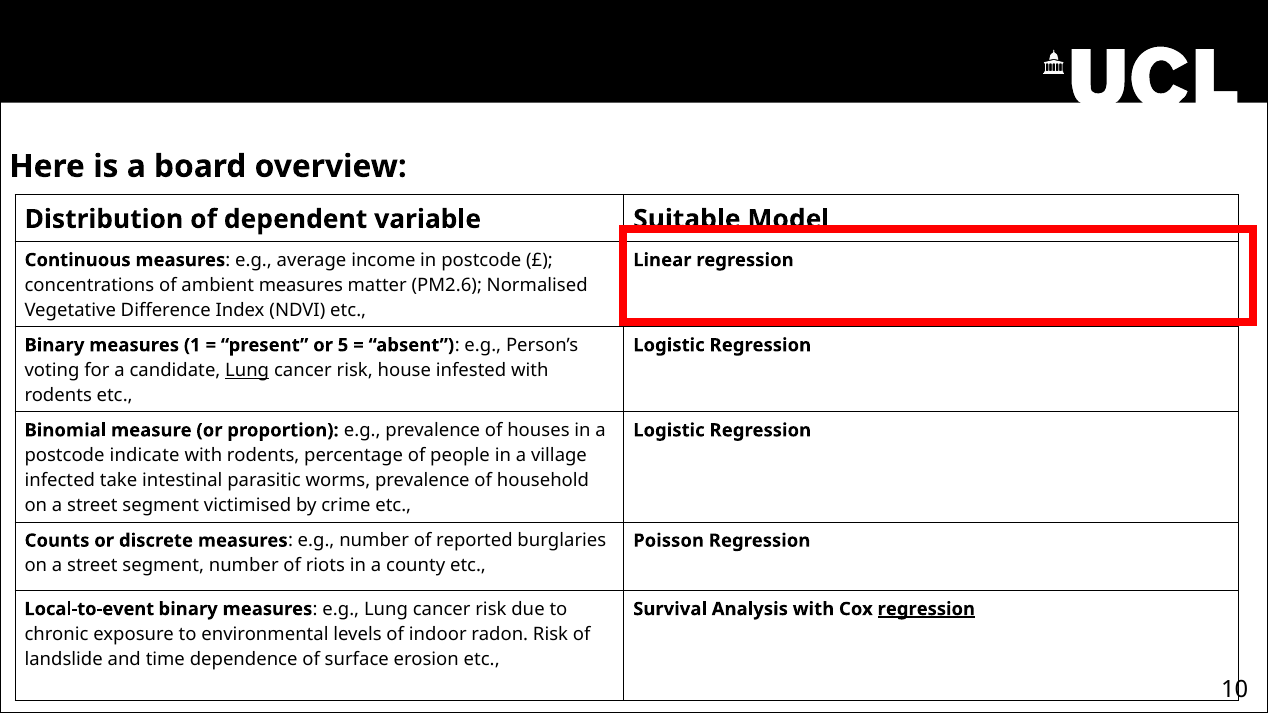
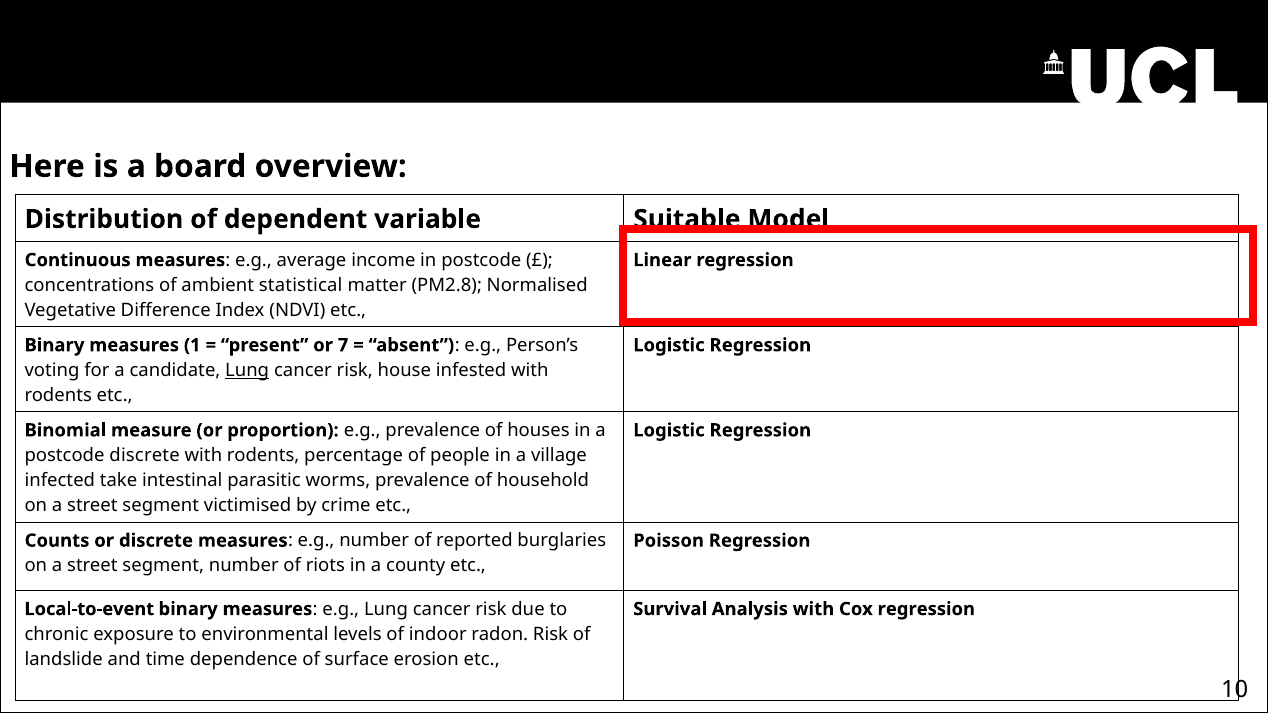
ambient measures: measures -> statistical (301, 285)
PM2.6: PM2.6 -> PM2.8 (447, 285)
5: 5 -> 7 (343, 345)
postcode indicate: indicate -> discrete (145, 456)
regression underline: present -> none (926, 609)
